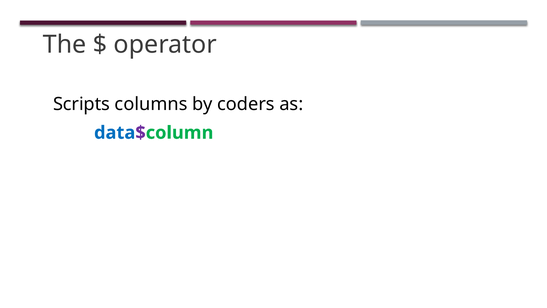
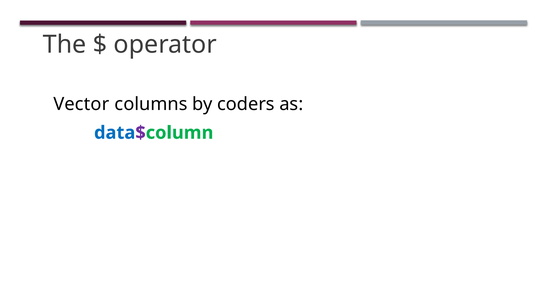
Scripts: Scripts -> Vector (81, 104)
